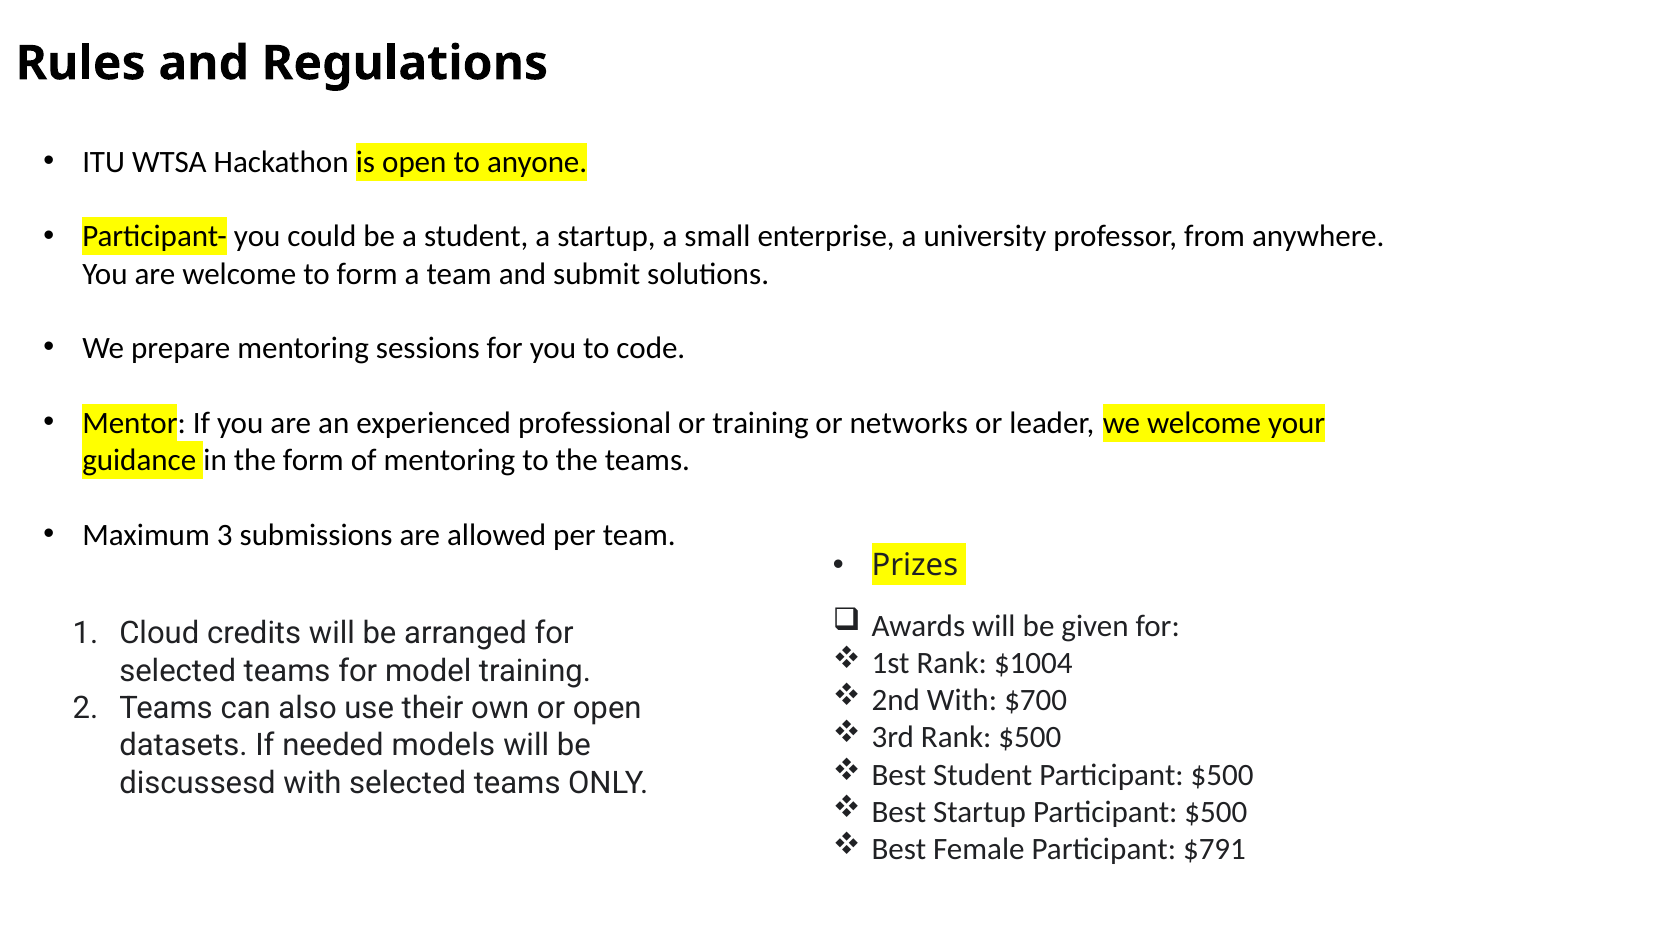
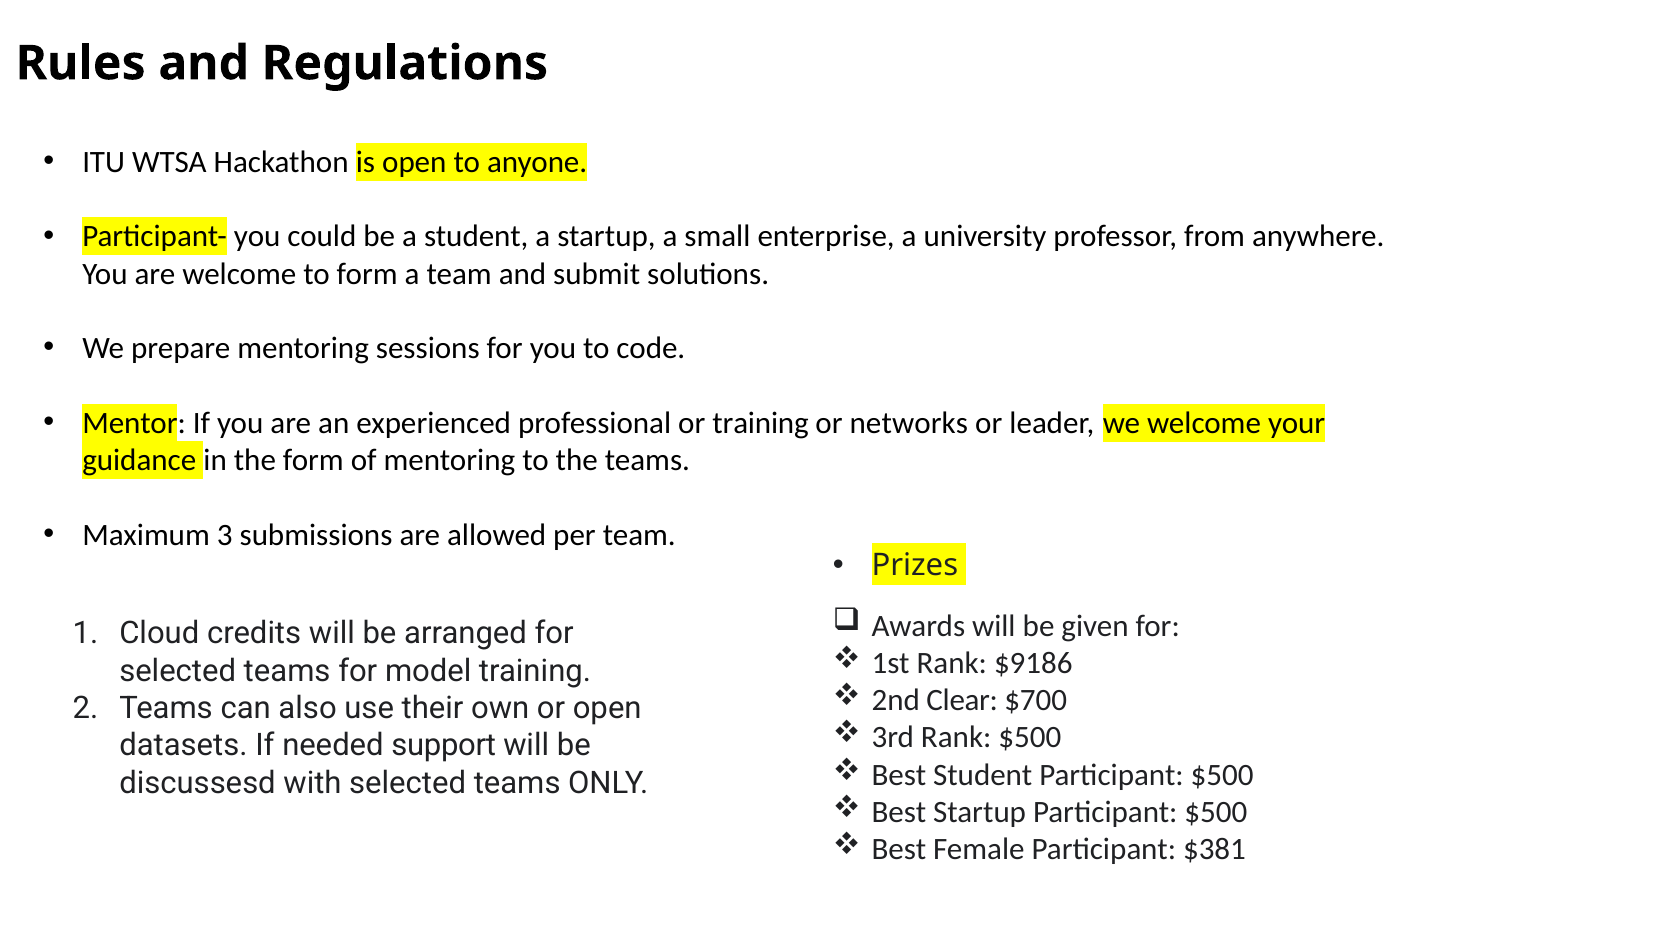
$1004: $1004 -> $9186 (1033, 663)
2nd With: With -> Clear (962, 700)
models: models -> support (444, 746)
$791: $791 -> $381 (1214, 850)
